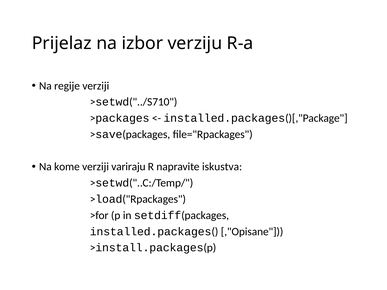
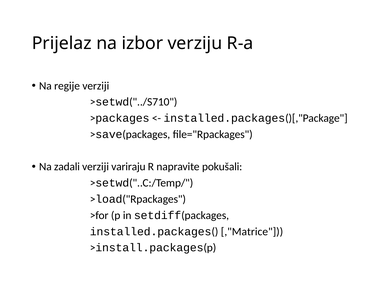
kome: kome -> zadali (67, 167)
iskustva: iskustva -> pokušali (222, 167)
,"Opisane: ,"Opisane -> ,"Matrice (252, 232)
